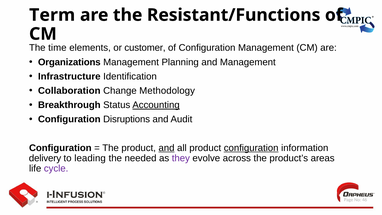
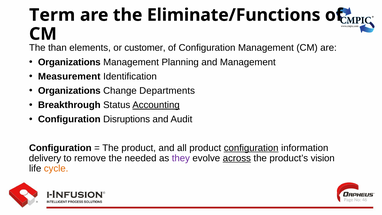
Resistant/Functions: Resistant/Functions -> Eliminate/Functions (234, 15)
time: time -> than (57, 48)
Infrastructure: Infrastructure -> Measurement (69, 76)
Collaboration: Collaboration -> Organizations (69, 91)
Methodology: Methodology -> Departments (167, 91)
and underline: present -> none (167, 148)
leading: leading -> remove (90, 158)
across underline: none -> present (237, 158)
areas: areas -> vision (323, 158)
cycle colour: purple -> orange (56, 168)
